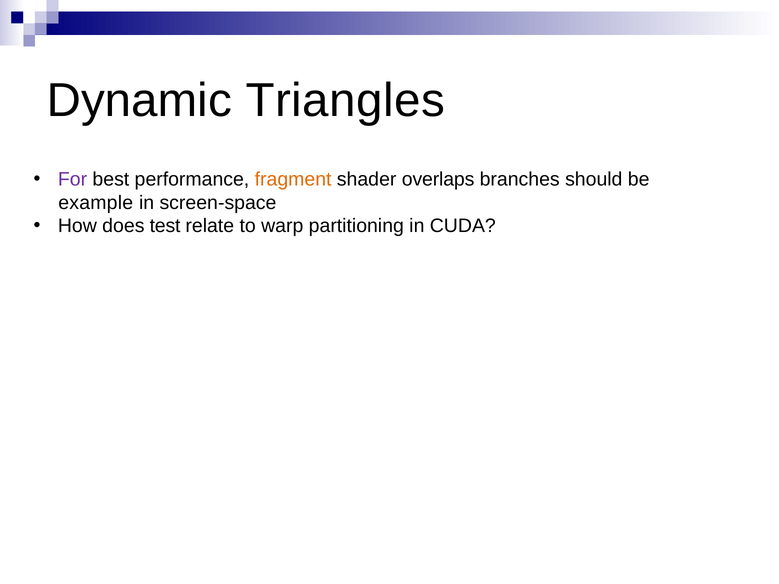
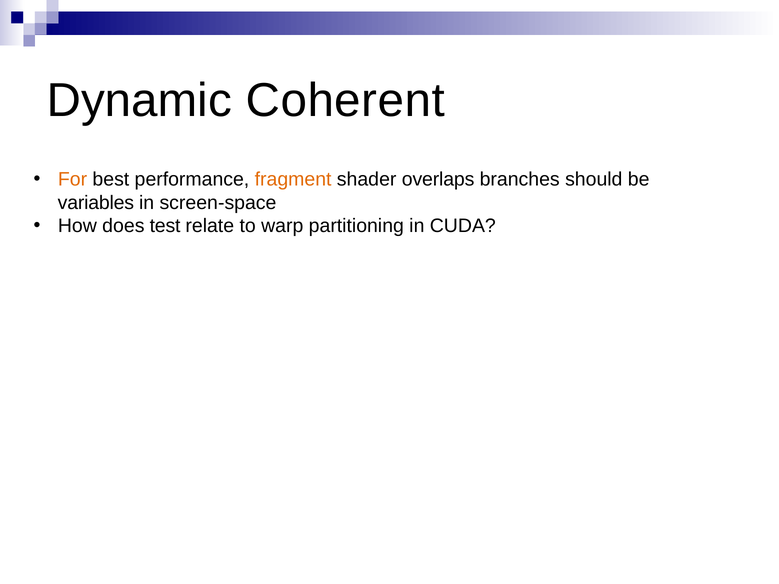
Triangles: Triangles -> Coherent (345, 101)
For colour: purple -> orange (73, 179)
example: example -> variables (96, 203)
